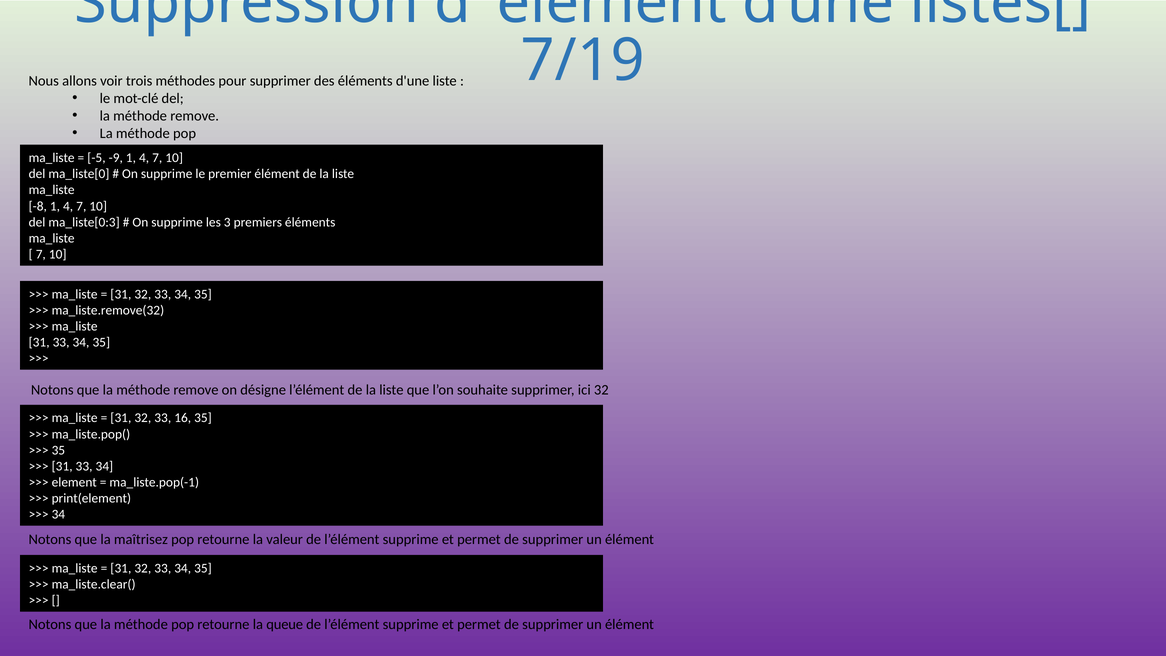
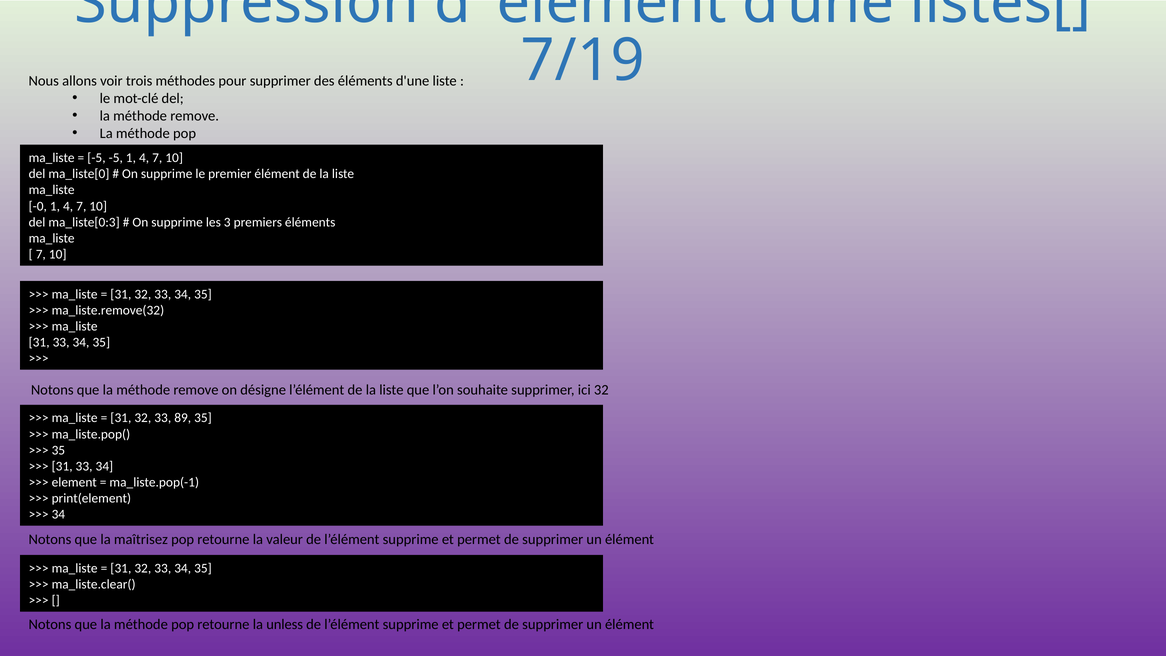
-5 -9: -9 -> -5 (116, 158)
-8: -8 -> -0 (38, 206)
16: 16 -> 89 (183, 418)
queue: queue -> unless (285, 624)
